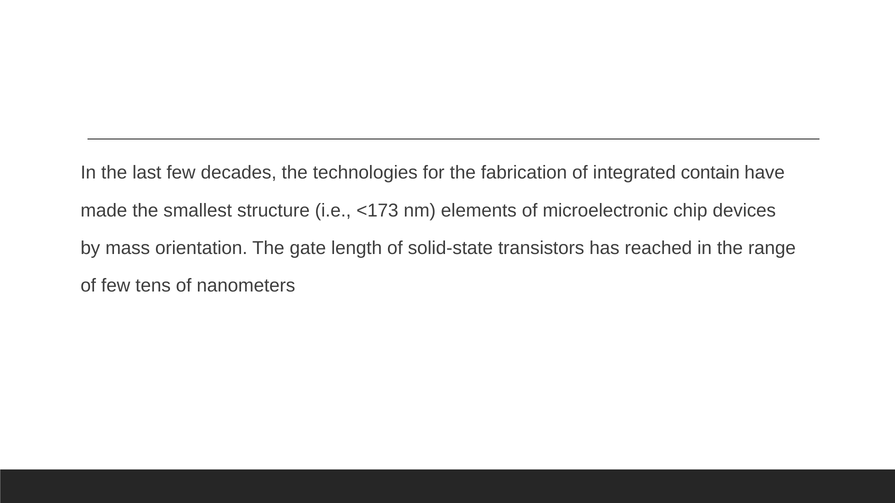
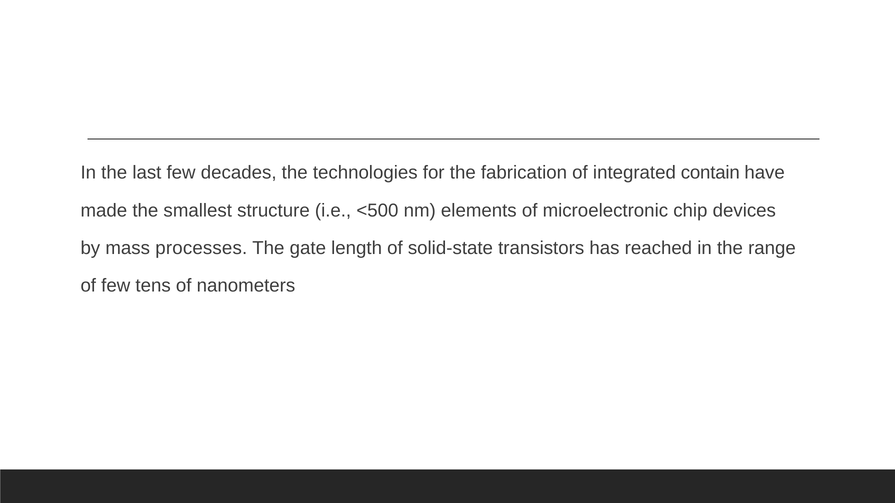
<173: <173 -> <500 (377, 211)
orientation: orientation -> processes (201, 248)
